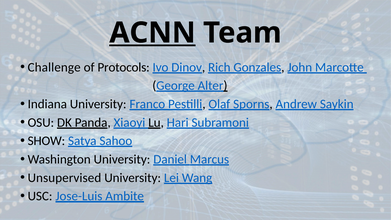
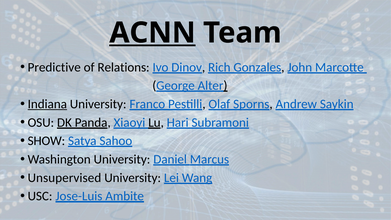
Challenge: Challenge -> Predictive (54, 67)
Protocols: Protocols -> Relations (124, 67)
Indiana underline: none -> present (47, 104)
